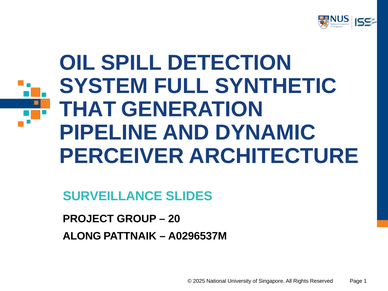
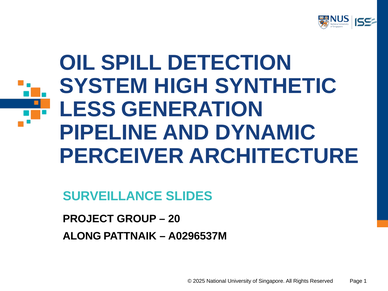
FULL: FULL -> HIGH (181, 86)
THAT: THAT -> LESS (88, 109)
